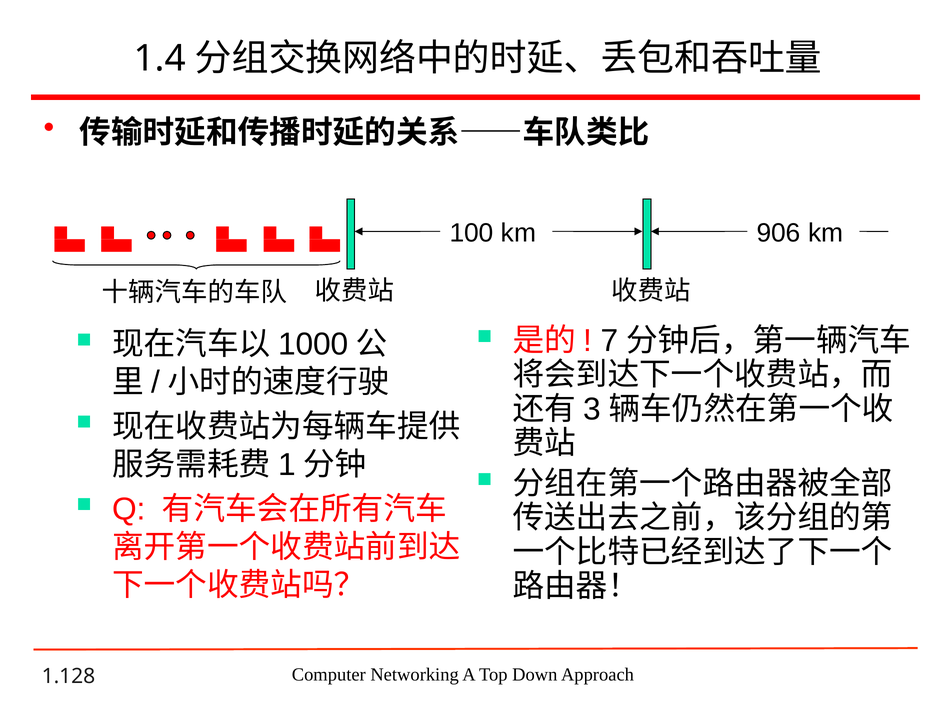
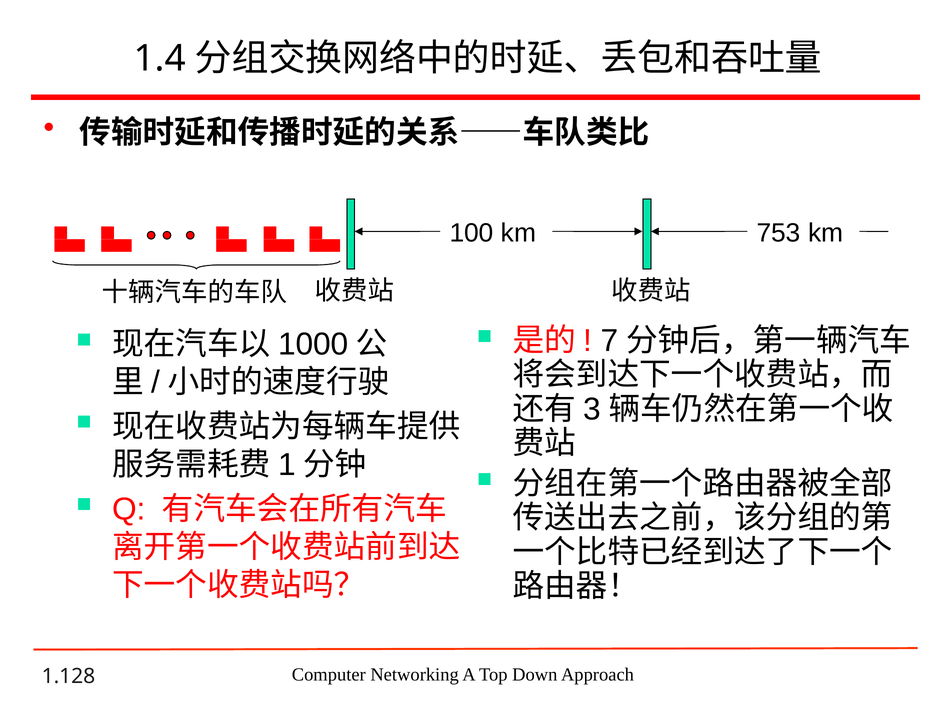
906: 906 -> 753 (779, 233)
